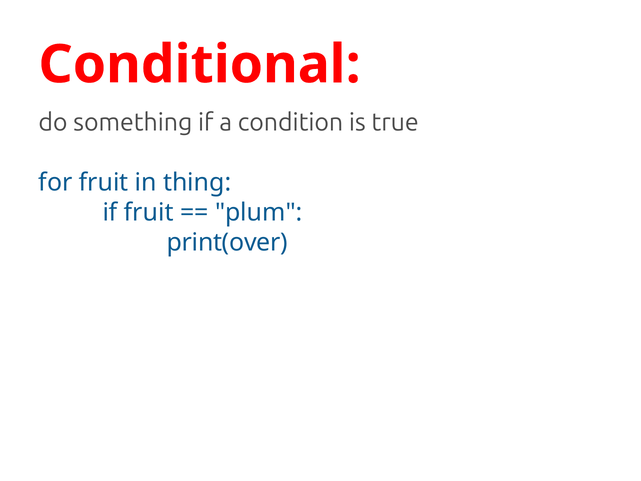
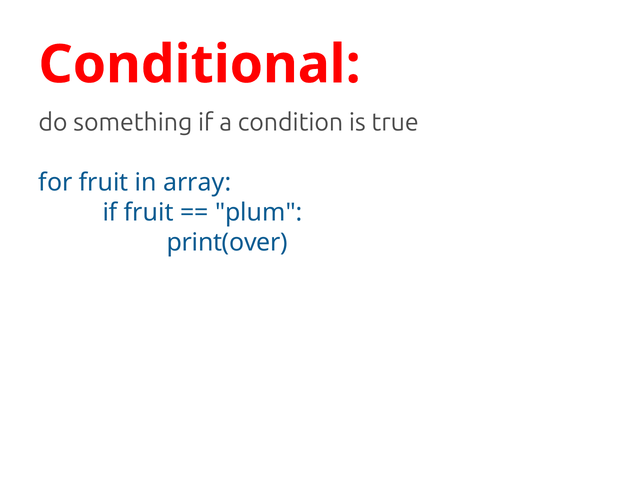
thing: thing -> array (197, 182)
